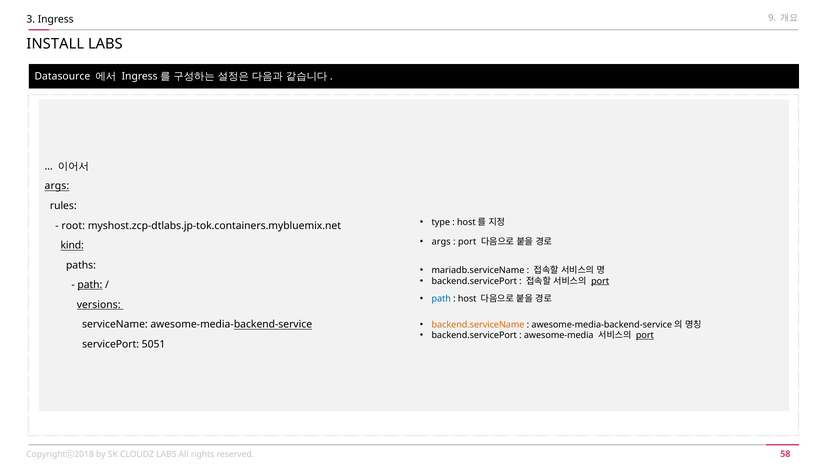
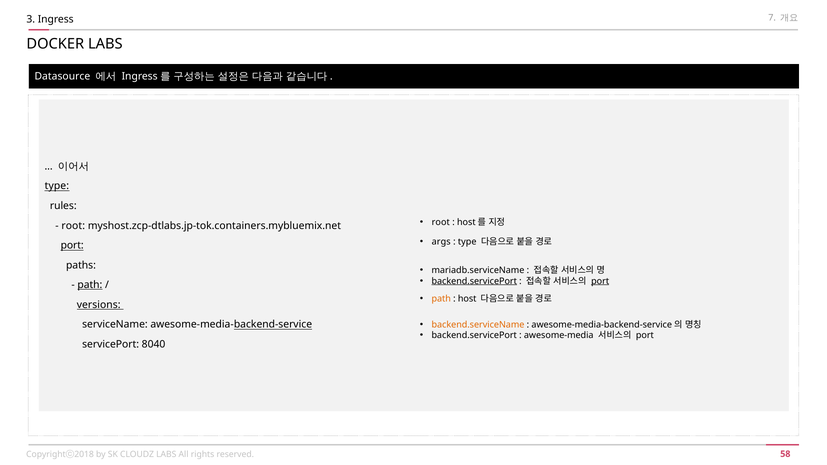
9: 9 -> 7 (772, 18)
INSTALL: INSTALL -> DOCKER (55, 44)
args: args -> type (57, 186)
type: type -> root (441, 222)
port: port -> type (467, 242)
kind: kind -> port (72, 245)
backend.servicePort underline: none -> present (474, 281)
path colour: blue -> orange (441, 299)
port underline: present -> none (645, 336)
5051: 5051 -> 8040 (154, 344)
